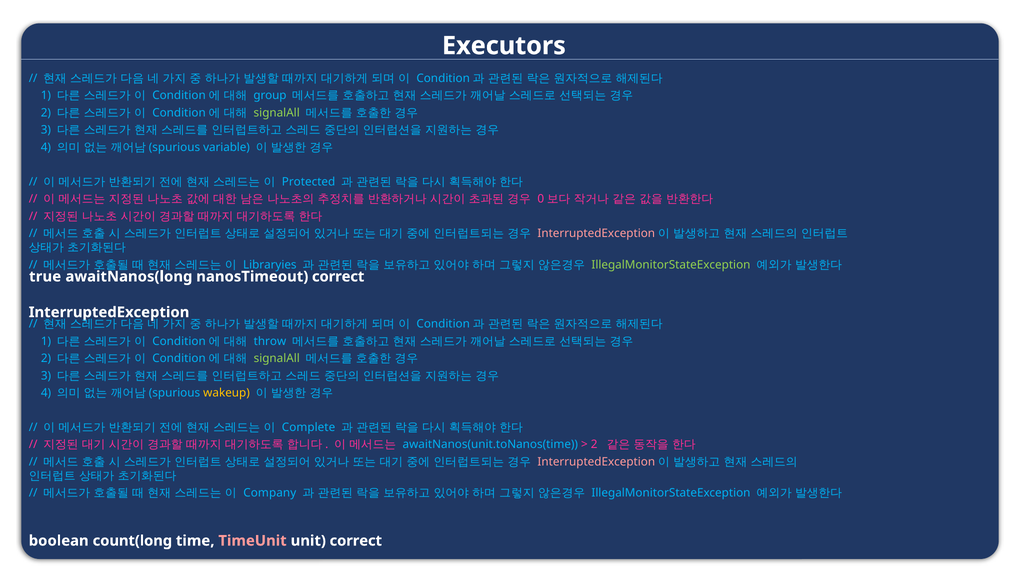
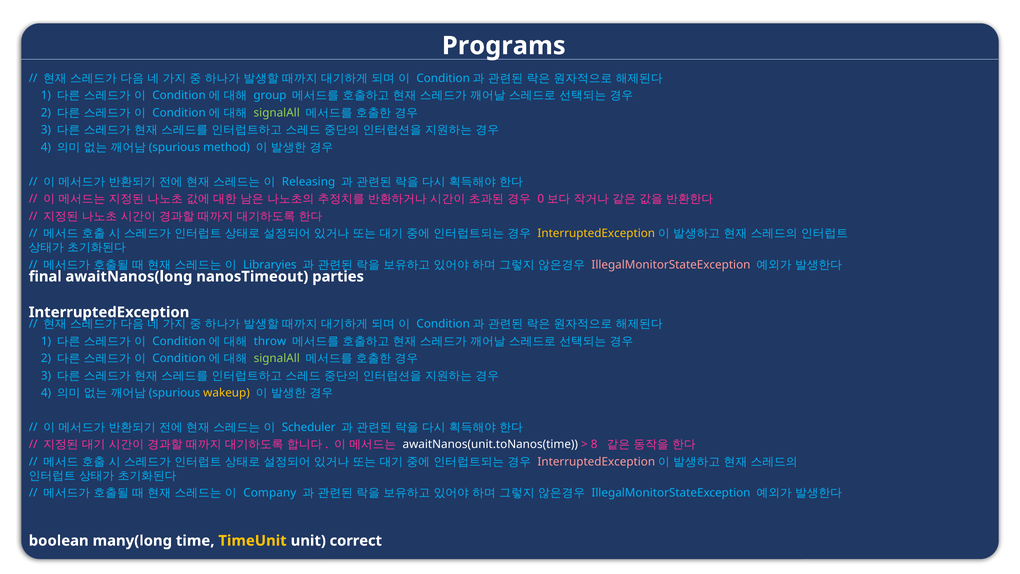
Executors: Executors -> Programs (504, 46)
variable: variable -> method (227, 147)
Protected: Protected -> Releasing (309, 182)
InterruptedException colour: pink -> yellow (596, 233)
IllegalMonitorStateException colour: light green -> pink (671, 265)
true: true -> final (45, 276)
nanosTimeout correct: correct -> parties (338, 276)
Complete: Complete -> Scheduler (309, 427)
awaitNanos(unit.toNanos(time colour: light blue -> white (490, 444)
2: 2 -> 8 (594, 444)
count(long: count(long -> many(long (132, 541)
TimeUnit colour: pink -> yellow (253, 541)
